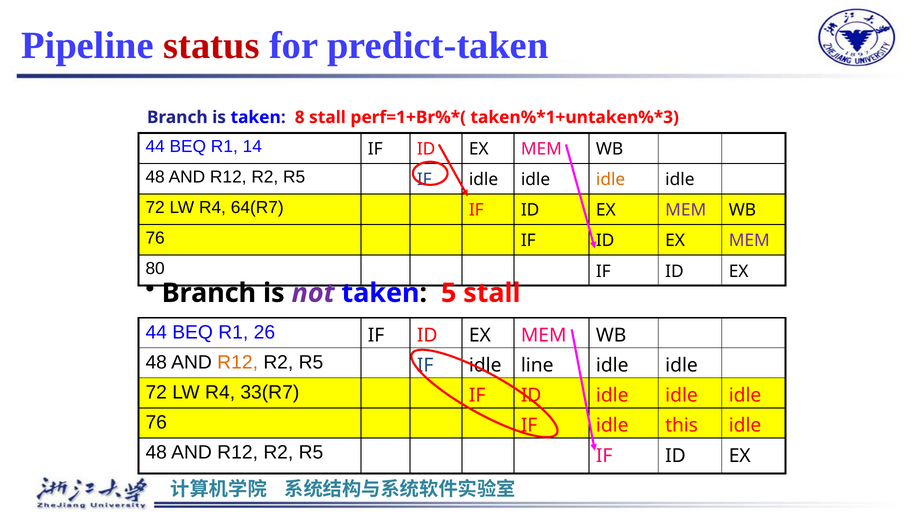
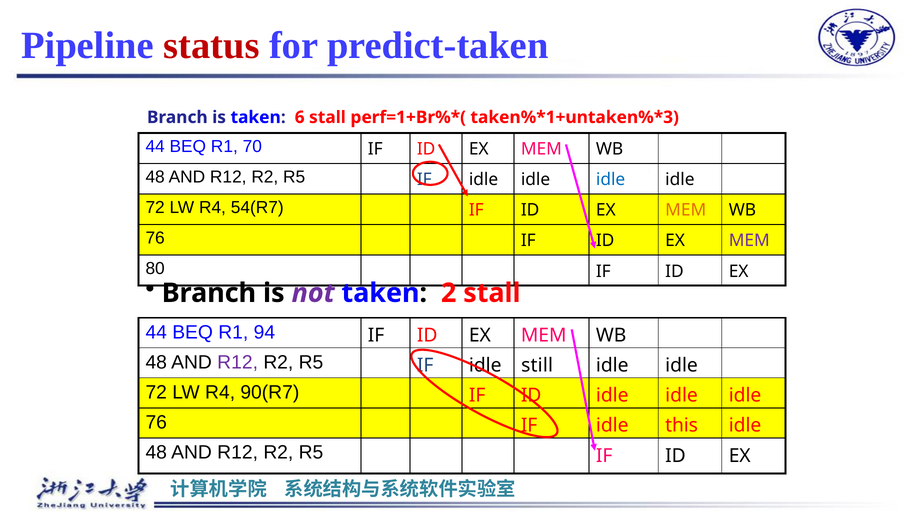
8: 8 -> 6 (300, 117)
14: 14 -> 70 (252, 146)
idle colour: orange -> blue (611, 180)
64(R7: 64(R7 -> 54(R7 (257, 207)
MEM colour: purple -> orange (686, 210)
5: 5 -> 2 (449, 293)
26: 26 -> 94 (264, 332)
R12 colour: orange -> purple (238, 362)
line: line -> still (537, 365)
33(R7: 33(R7 -> 90(R7 (270, 392)
